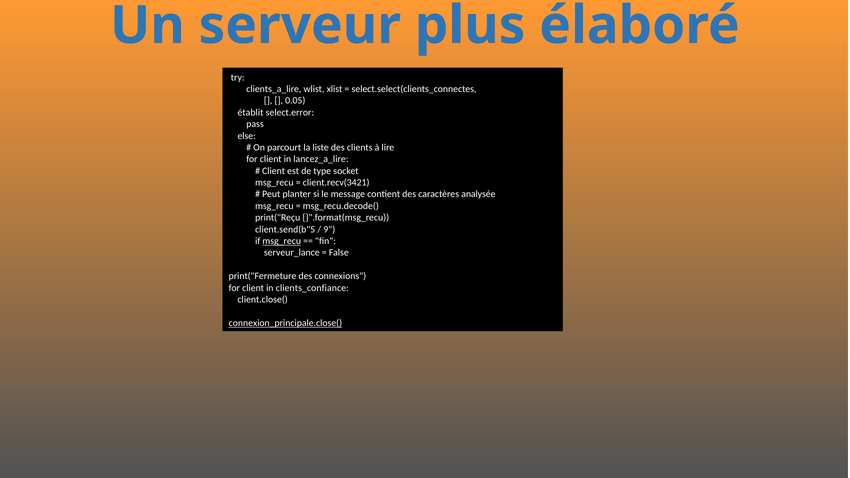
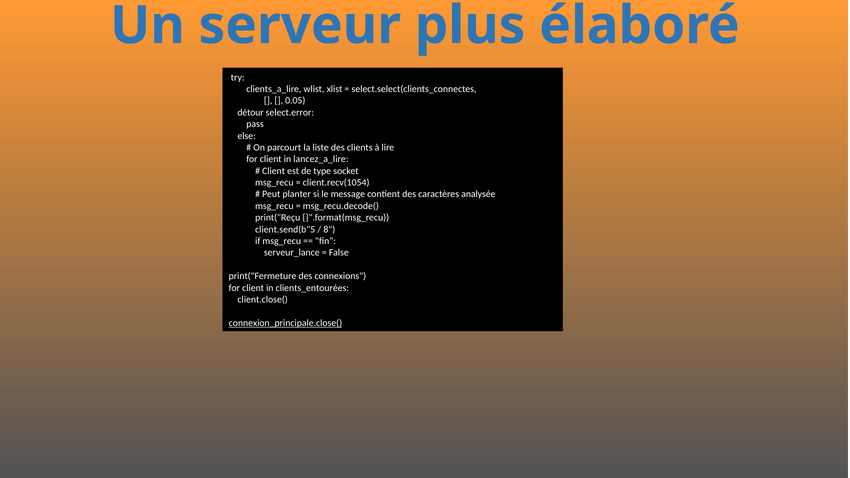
établit: établit -> détour (251, 112)
client.recv(3421: client.recv(3421 -> client.recv(1054 (336, 183)
9: 9 -> 8 (329, 229)
msg_recu underline: present -> none (282, 241)
clients_confiance: clients_confiance -> clients_entourées (312, 288)
